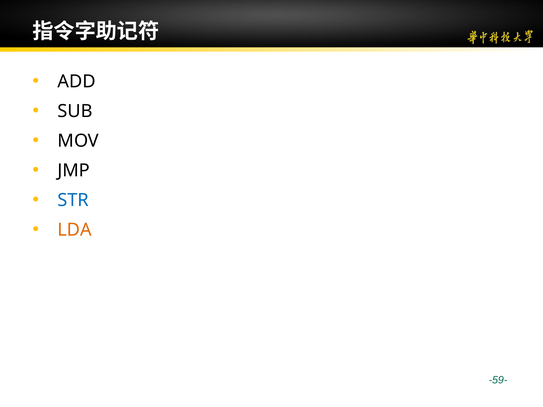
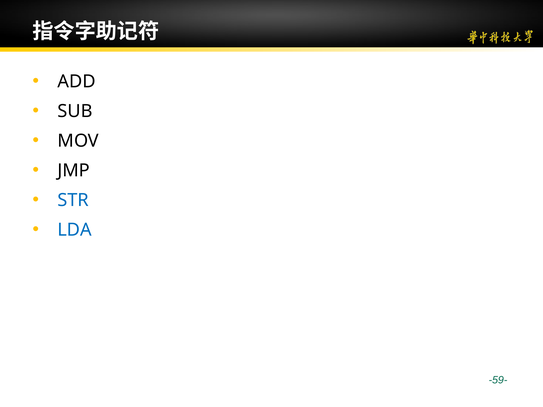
LDA colour: orange -> blue (75, 230)
